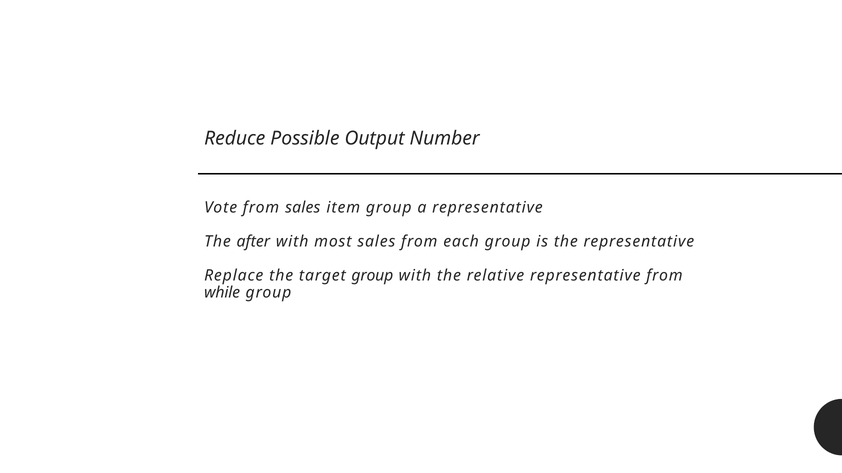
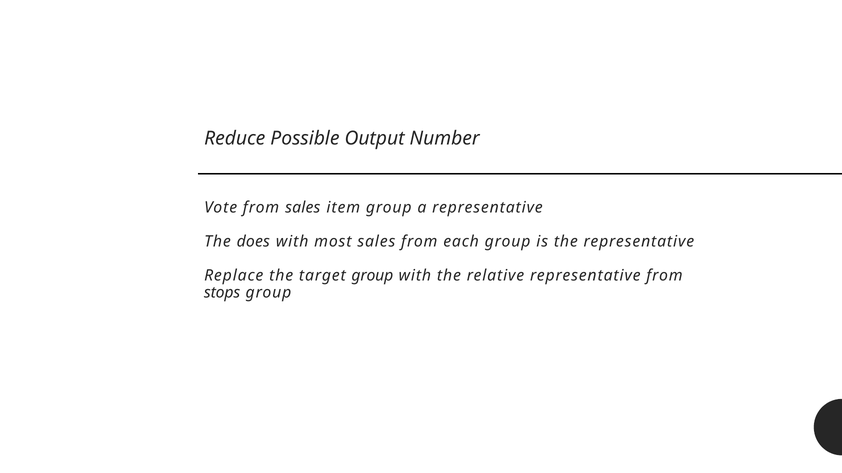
after: after -> does (253, 242)
while: while -> stops (222, 293)
